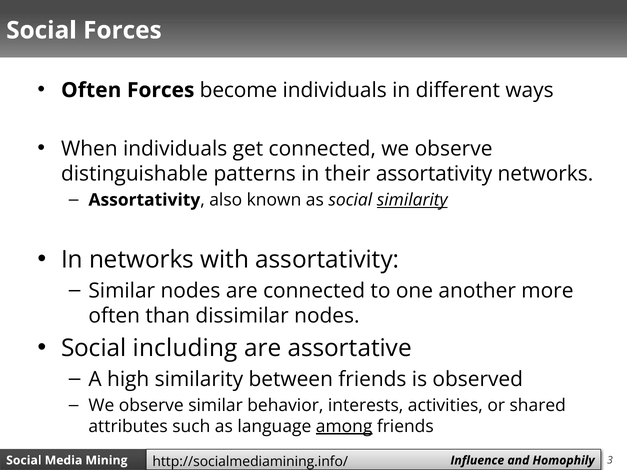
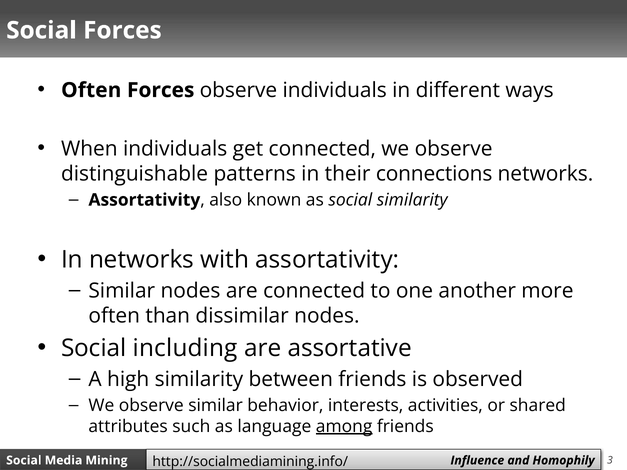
Forces become: become -> observe (238, 90)
their assortativity: assortativity -> connections (434, 174)
similarity underline: present -> none (412, 200)
